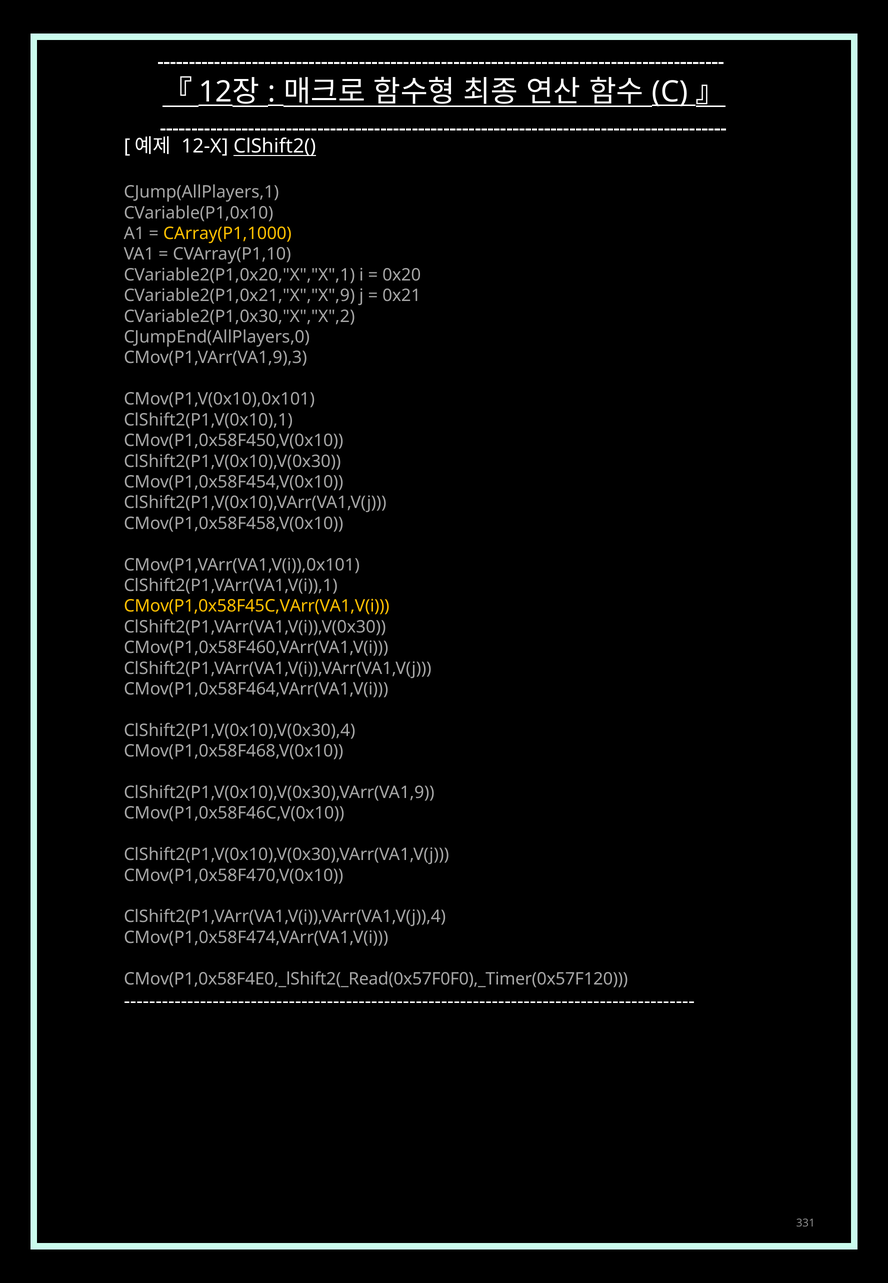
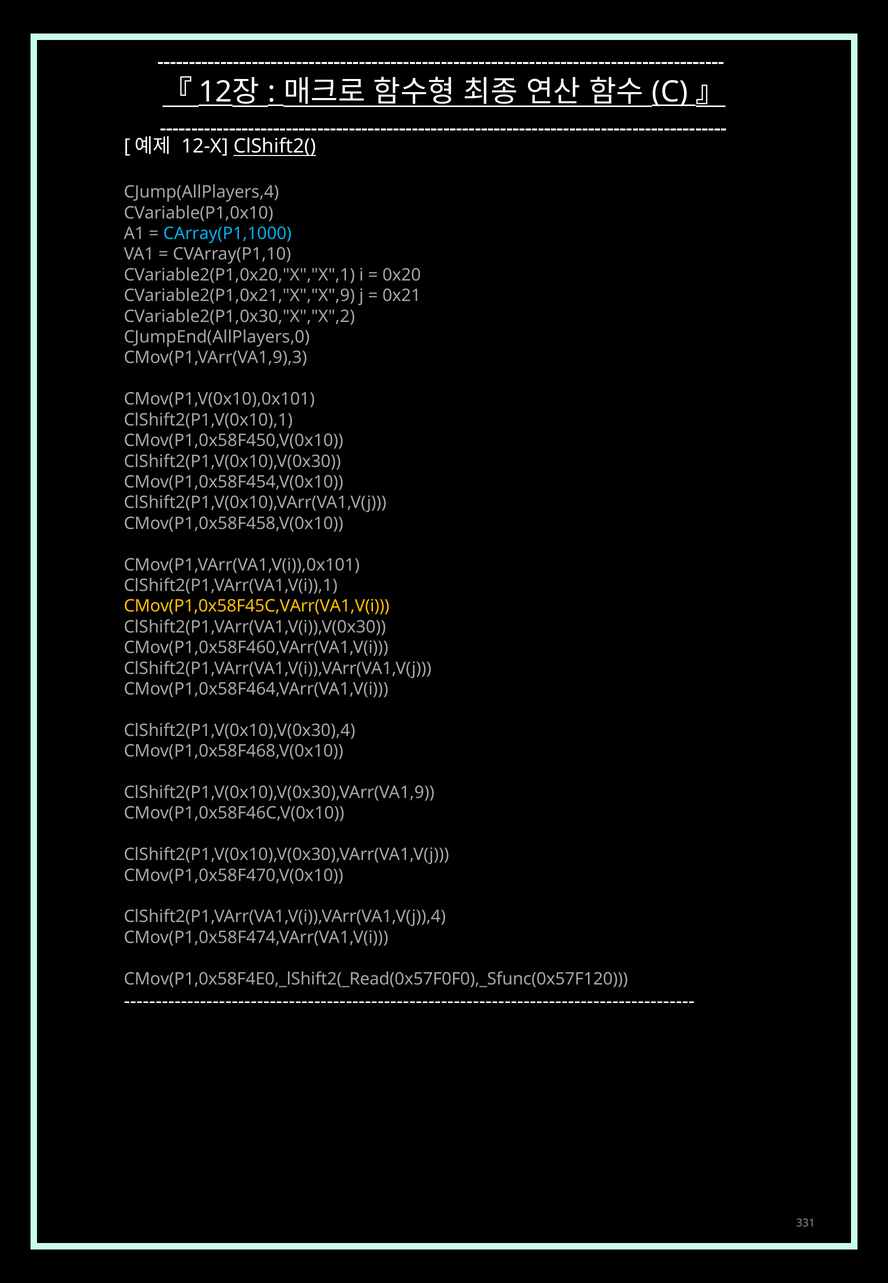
CJump(AllPlayers,1: CJump(AllPlayers,1 -> CJump(AllPlayers,4 (201, 192)
CArray(P1,1000 colour: yellow -> light blue (227, 234)
CMov(P1,0x58F4E0,_lShift2(_Read(0x57F0F0),_Timer(0x57F120: CMov(P1,0x58F4E0,_lShift2(_Read(0x57F0F0),_Timer(0x57F120 -> CMov(P1,0x58F4E0,_lShift2(_Read(0x57F0F0),_Sfunc(0x57F120 (376, 979)
